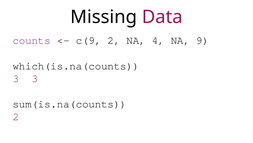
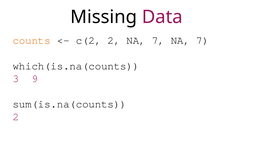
counts colour: purple -> orange (32, 40)
c(9: c(9 -> c(2 (89, 40)
2 NA 4: 4 -> 7 (158, 40)
9: 9 -> 7 (202, 40)
3 3: 3 -> 9 (35, 78)
